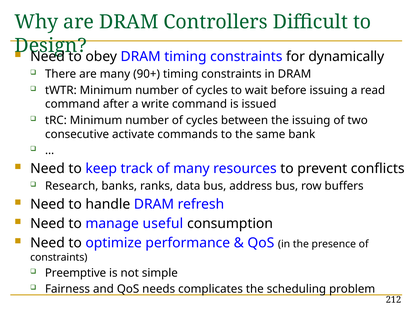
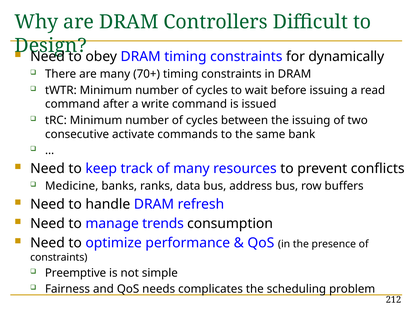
90+: 90+ -> 70+ (147, 74)
Research: Research -> Medicine (72, 186)
useful: useful -> trends (163, 224)
